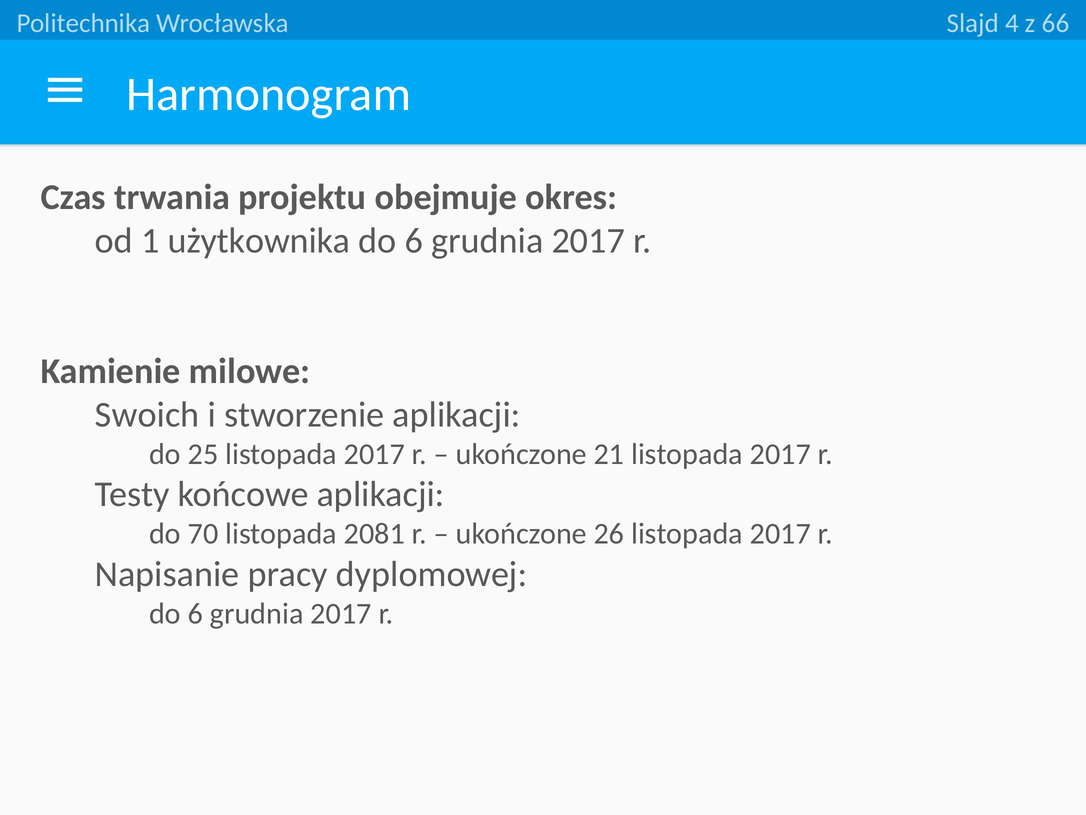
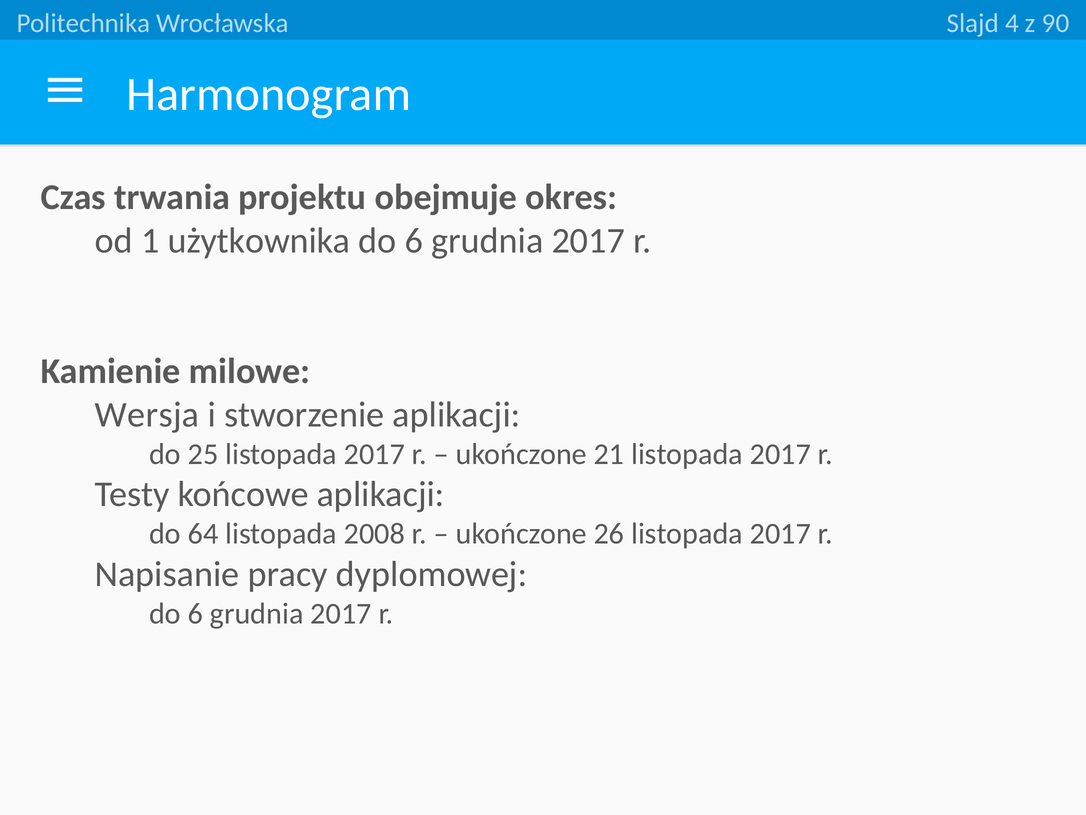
66: 66 -> 90 (1056, 23)
Swoich: Swoich -> Wersja (147, 415)
70: 70 -> 64 (203, 534)
2081: 2081 -> 2008 (374, 534)
